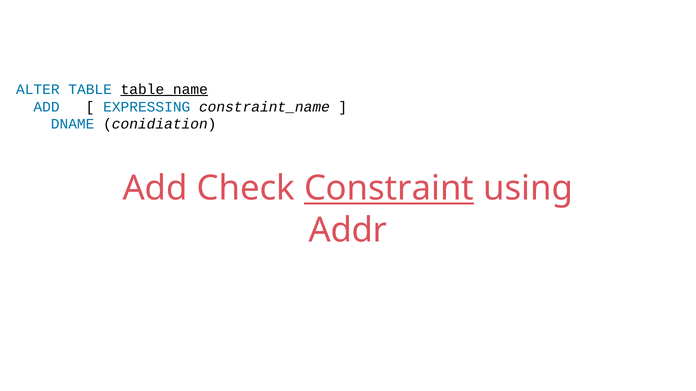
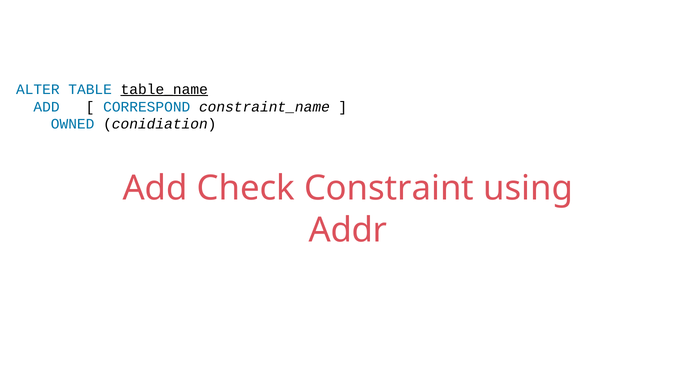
EXPRESSING: EXPRESSING -> CORRESPOND (147, 107)
DNAME: DNAME -> OWNED (73, 124)
Constraint underline: present -> none (389, 189)
